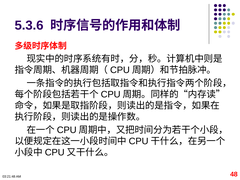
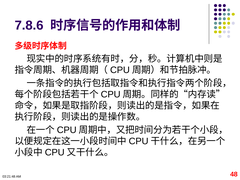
5.3.6: 5.3.6 -> 7.8.6 (29, 25)
